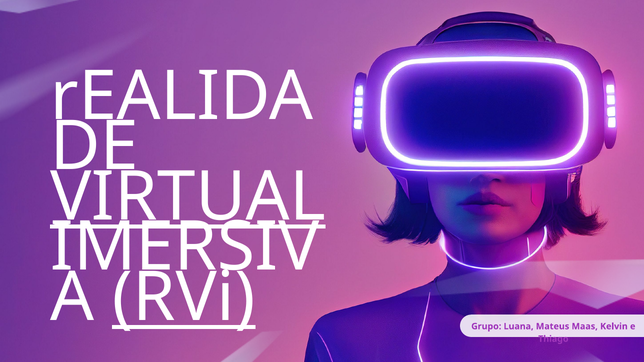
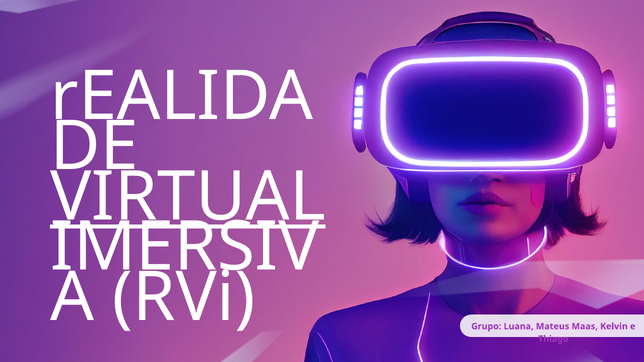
RVi underline: present -> none (184, 298)
